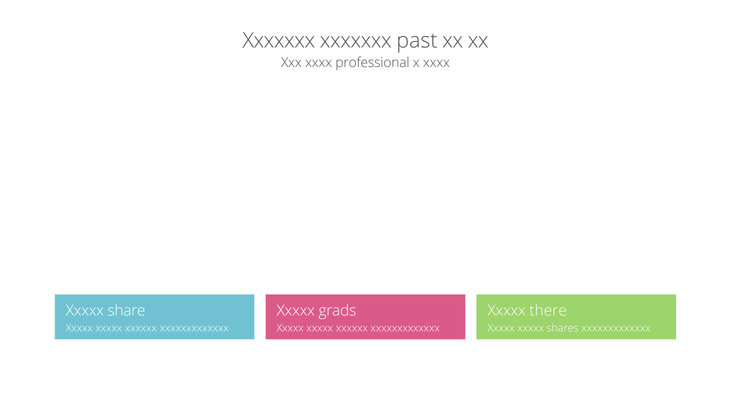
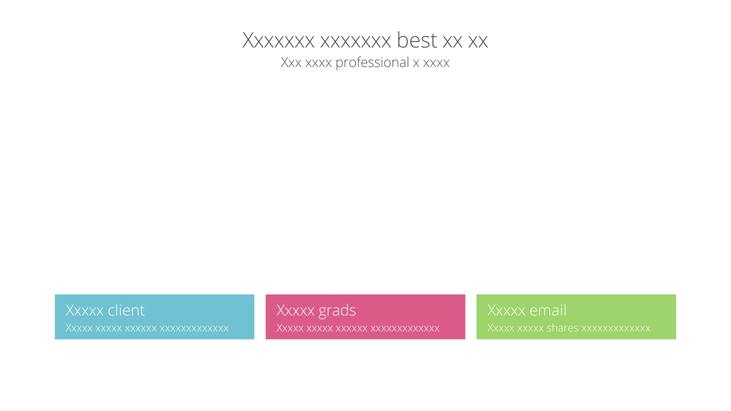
past: past -> best (417, 41)
share: share -> client (126, 311)
there: there -> email (548, 311)
